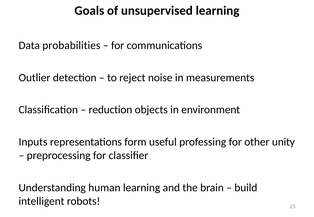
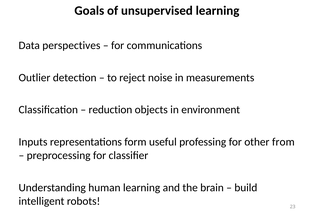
probabilities: probabilities -> perspectives (71, 46)
unity: unity -> from (283, 142)
